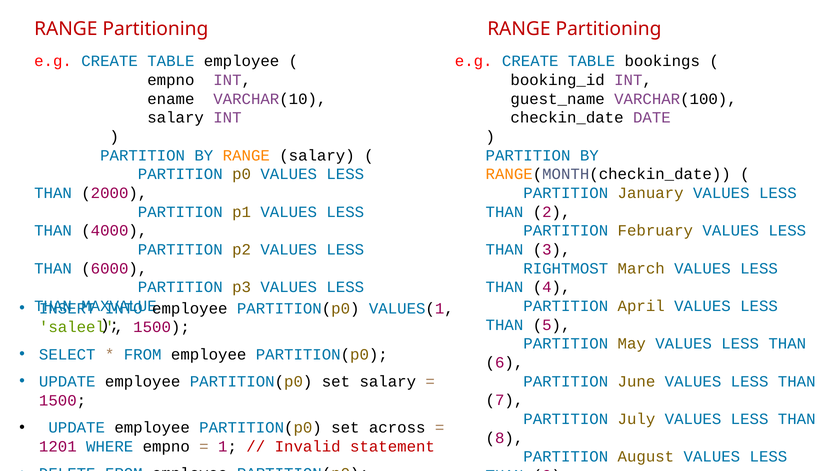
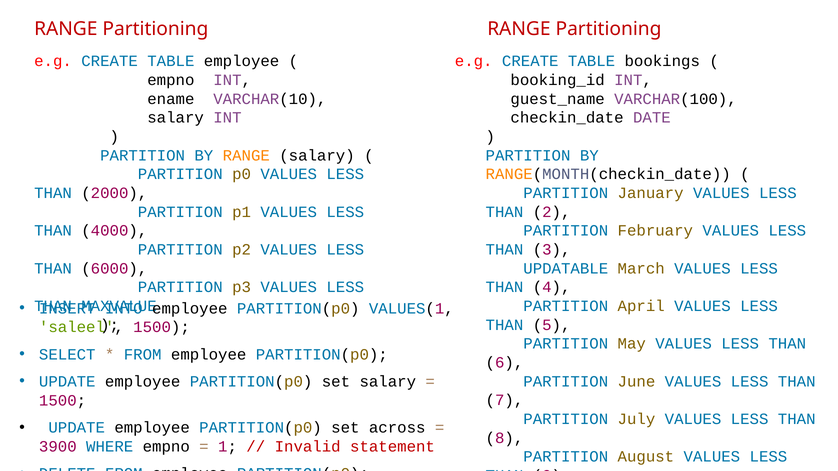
RIGHTMOST: RIGHTMOST -> UPDATABLE (566, 269)
1201: 1201 -> 3900 (58, 447)
